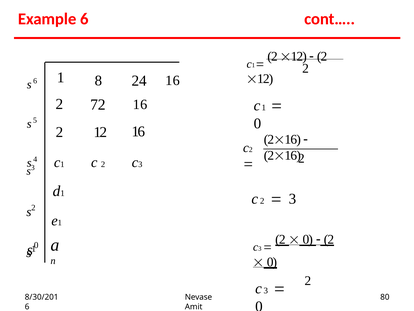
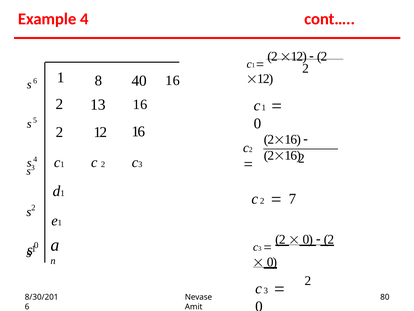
Example 6: 6 -> 4 (84, 19)
24: 24 -> 40 (139, 81)
72: 72 -> 13 (98, 105)
3: 3 -> 7 (292, 199)
